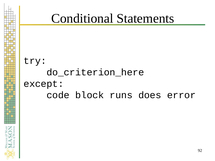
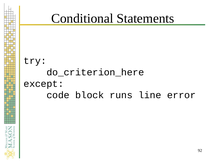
does: does -> line (150, 95)
